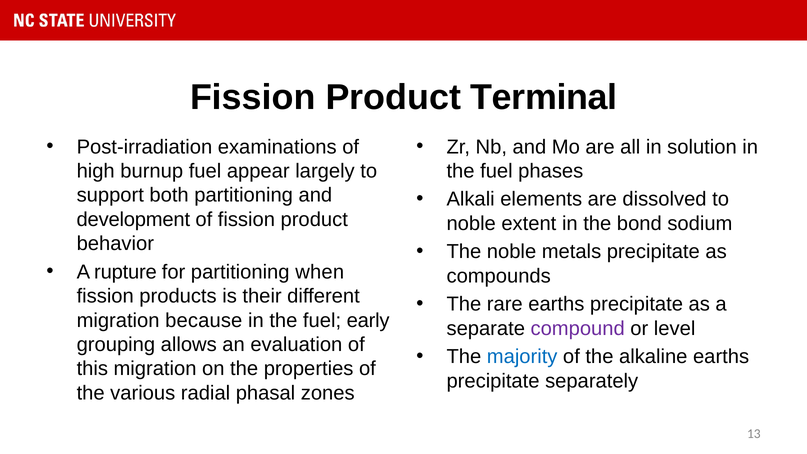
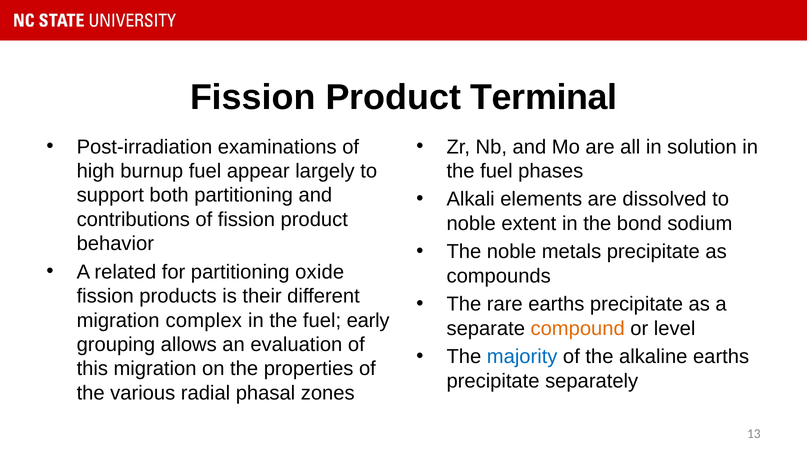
development: development -> contributions (133, 219)
rupture: rupture -> related (125, 272)
when: when -> oxide (320, 272)
because: because -> complex (204, 320)
compound colour: purple -> orange (578, 328)
